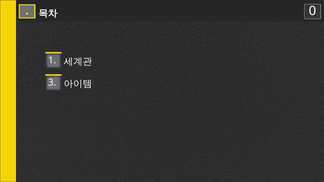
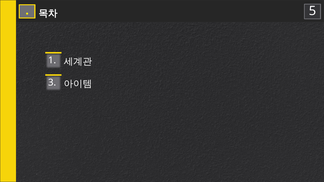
0: 0 -> 5 (312, 11)
